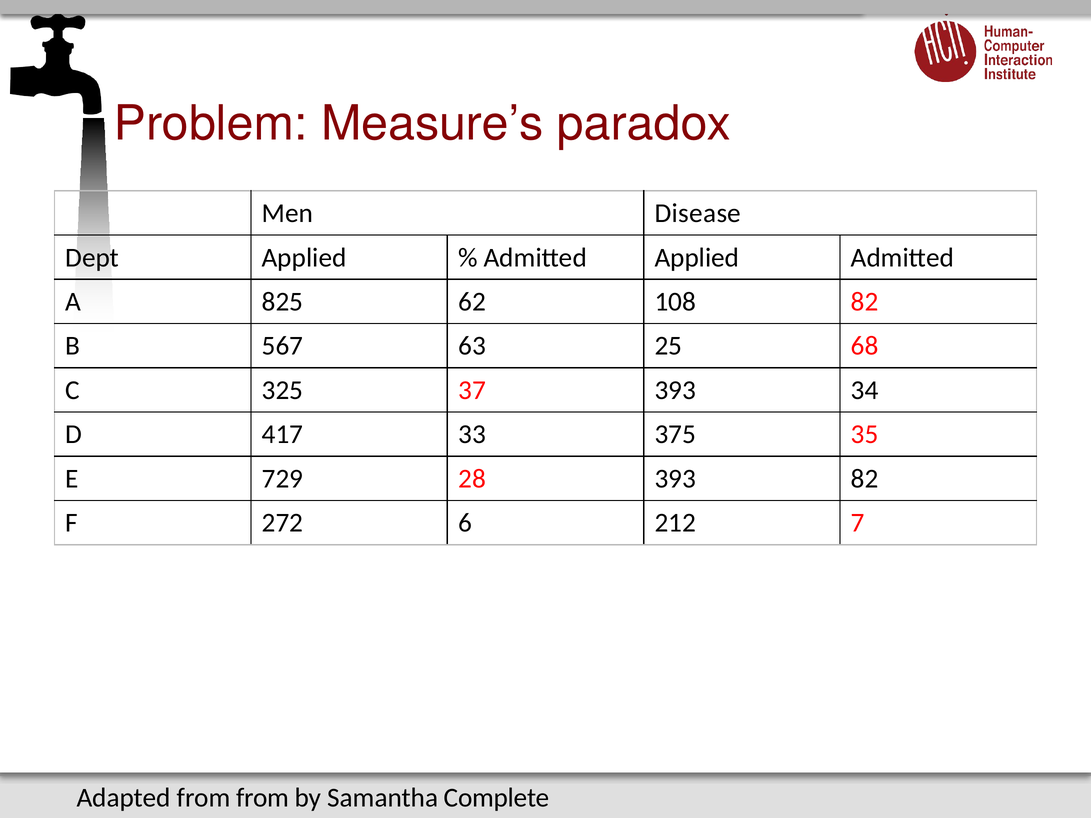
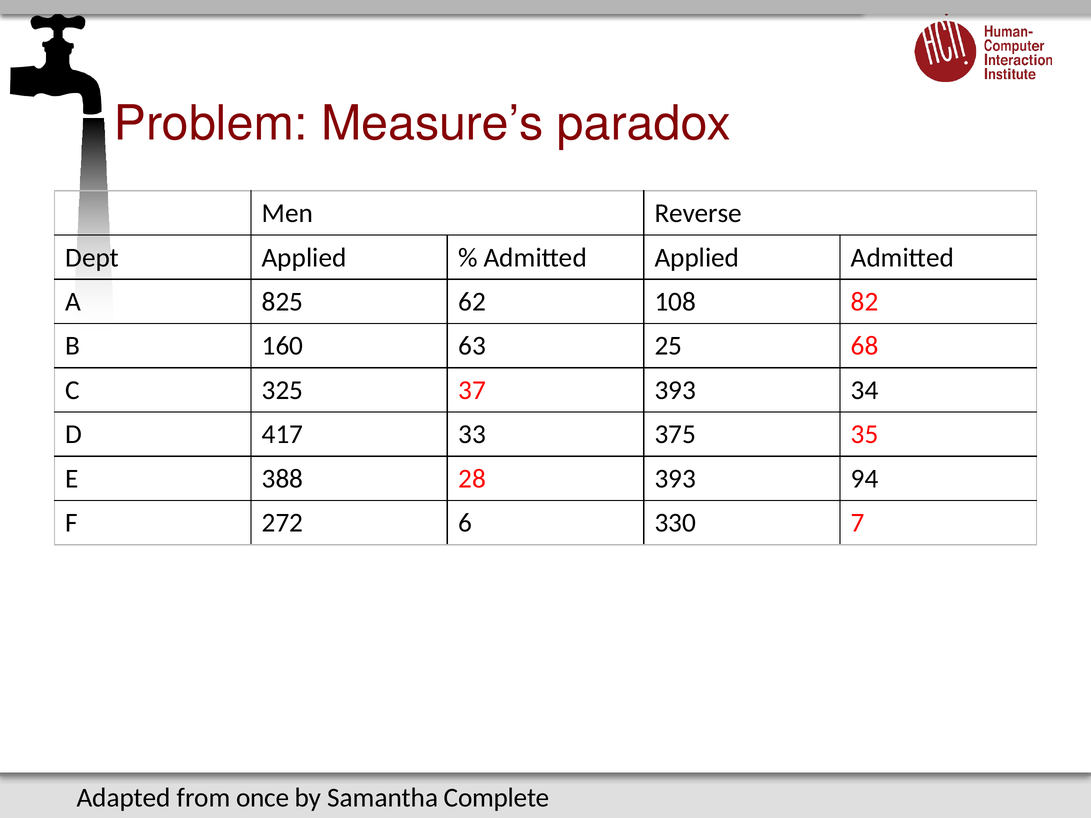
Disease: Disease -> Reverse (698, 213)
567: 567 -> 160 (283, 346)
729: 729 -> 388 (283, 479)
393 82: 82 -> 94 (865, 479)
212: 212 -> 330 (675, 523)
from from: from -> once (263, 798)
